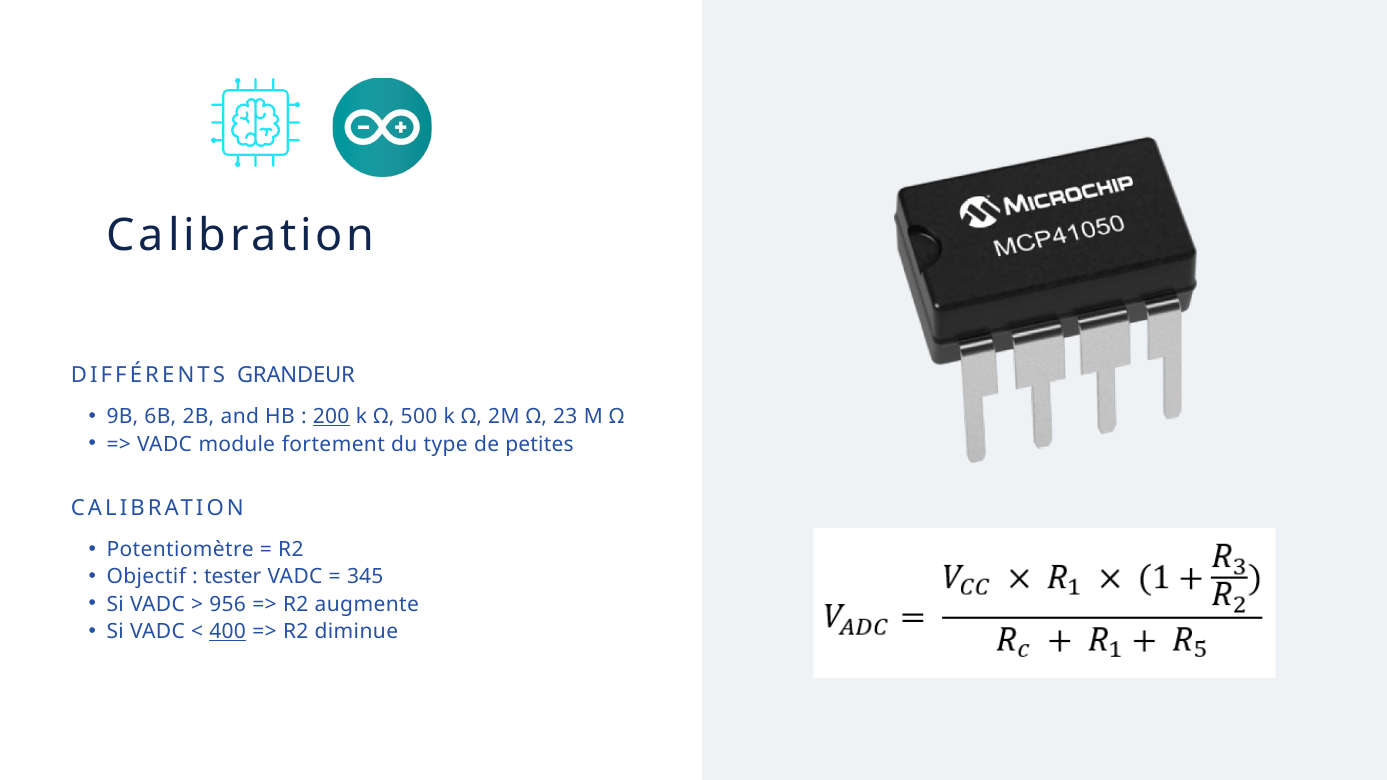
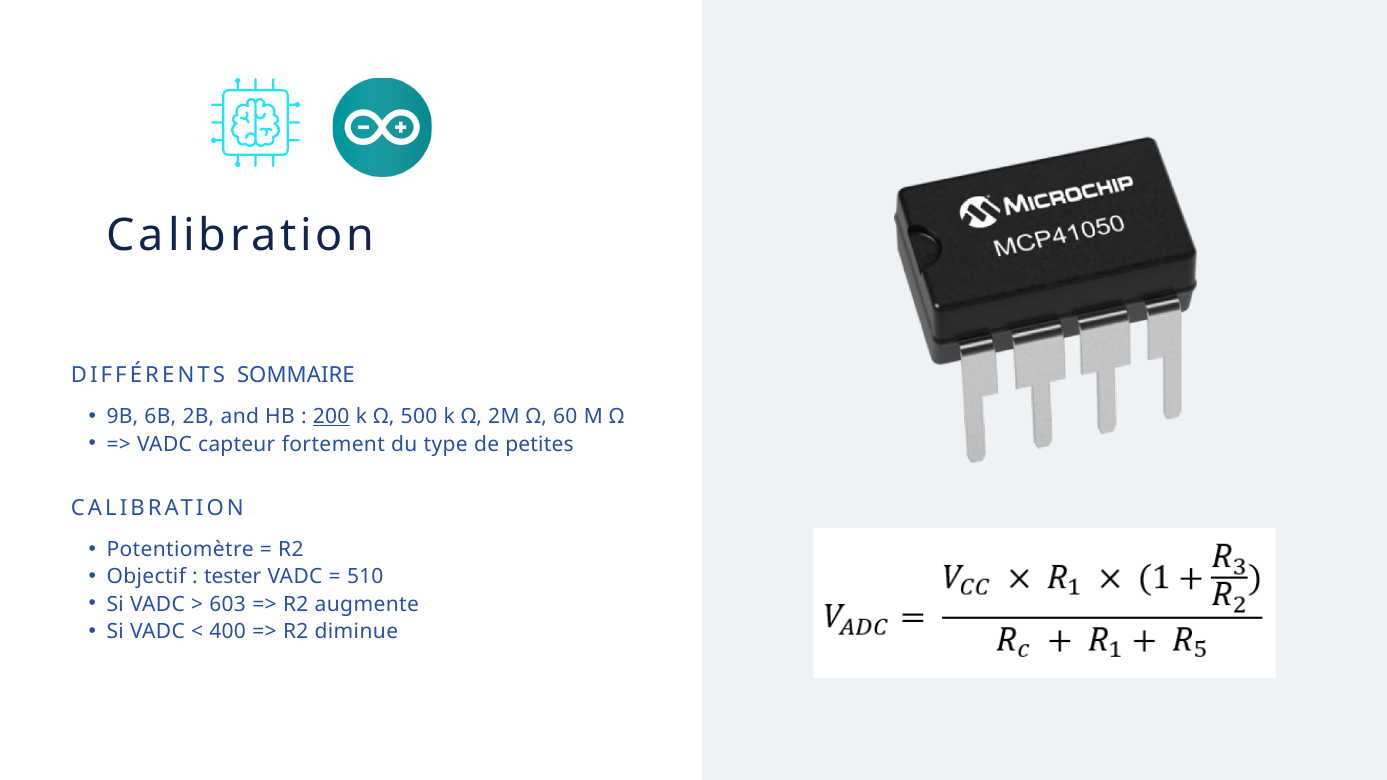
GRANDEUR: GRANDEUR -> SOMMAIRE (296, 375)
23: 23 -> 60 (565, 417)
module: module -> capteur (237, 444)
345: 345 -> 510 (365, 577)
956: 956 -> 603 (228, 604)
400 underline: present -> none (228, 632)
